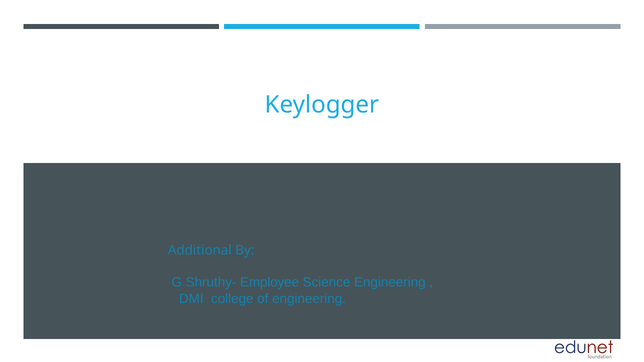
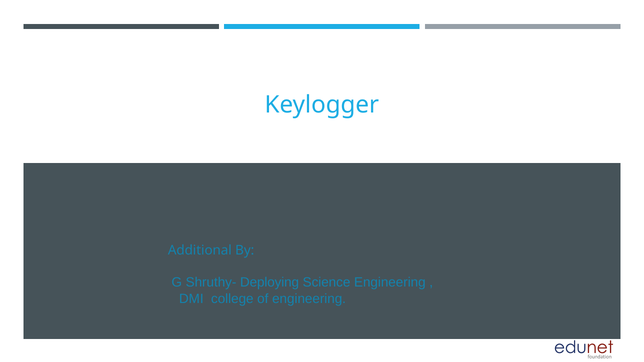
Employee: Employee -> Deploying (270, 283)
